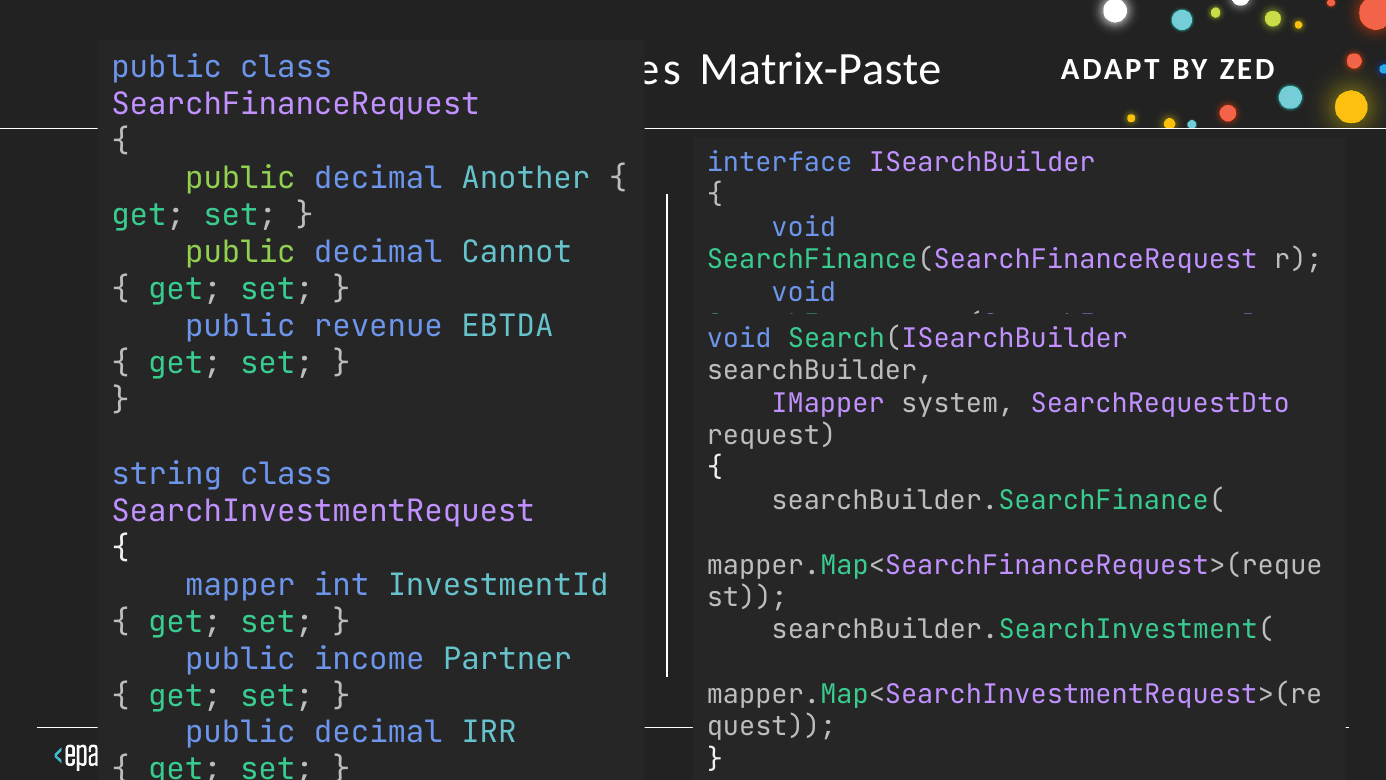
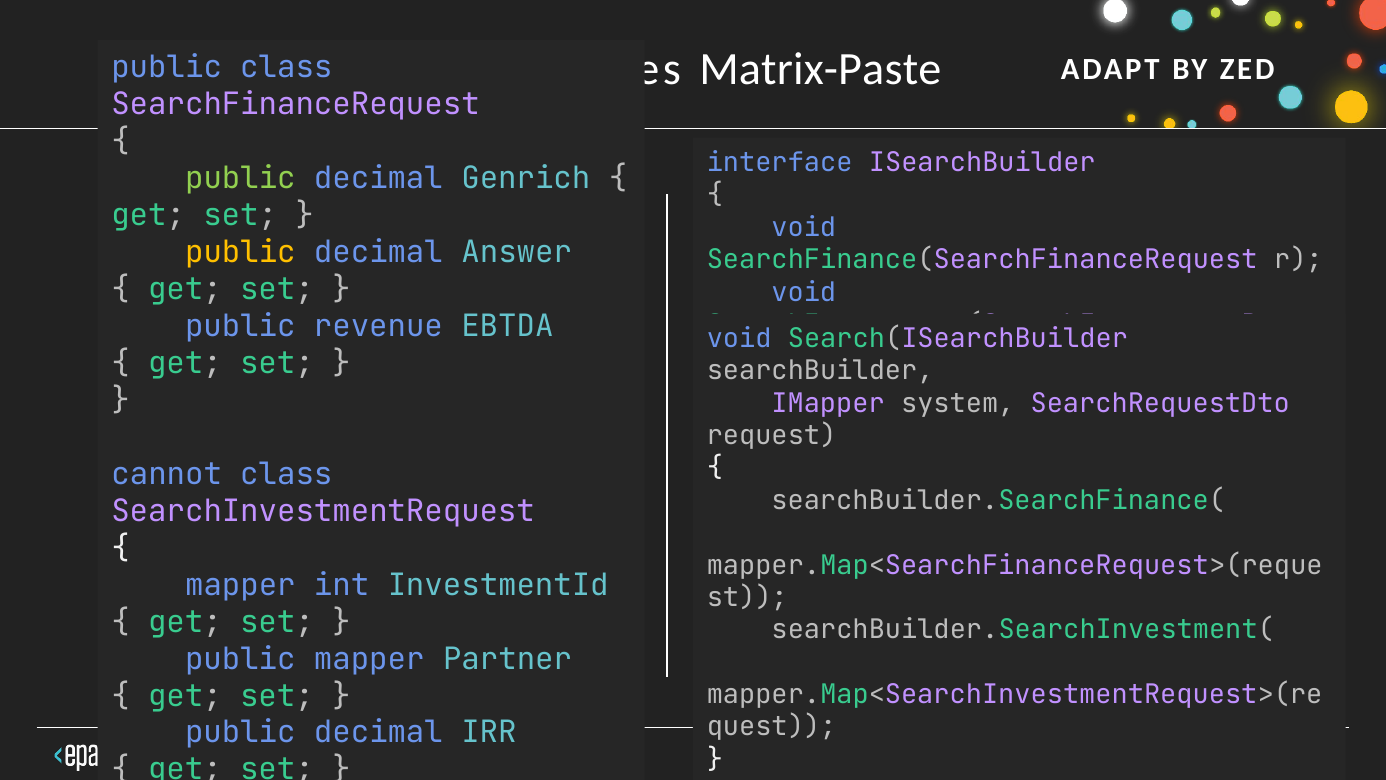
Another: Another -> Genrich (526, 178)
public colour: light green -> yellow (240, 252)
Cannot: Cannot -> Answer (517, 252)
string: string -> cannot (167, 474)
public income: income -> mapper (369, 659)
